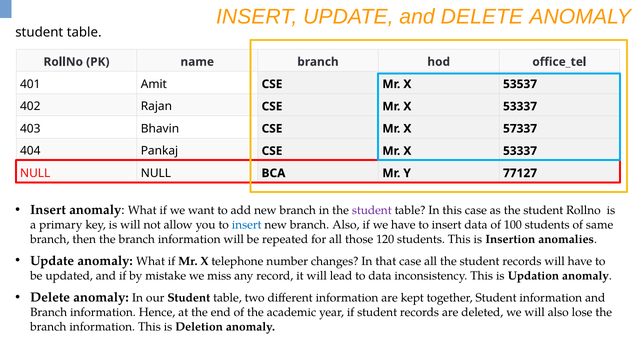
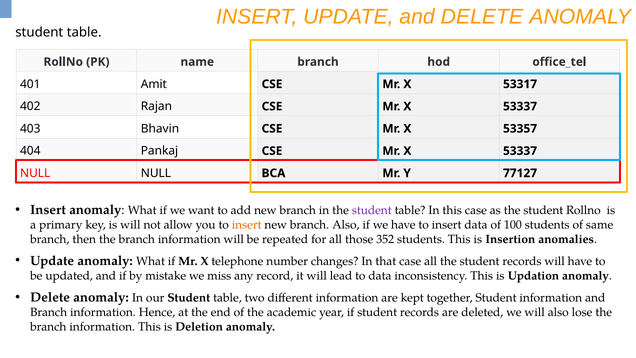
53537: 53537 -> 53317 (520, 84)
57337: 57337 -> 53357 (520, 129)
insert colour: blue -> orange (247, 225)
120: 120 -> 352 (385, 239)
